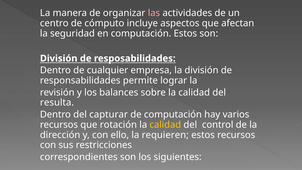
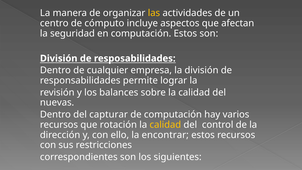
las colour: pink -> yellow (154, 13)
resulta: resulta -> nuevas (57, 103)
requieren: requieren -> encontrar (165, 135)
